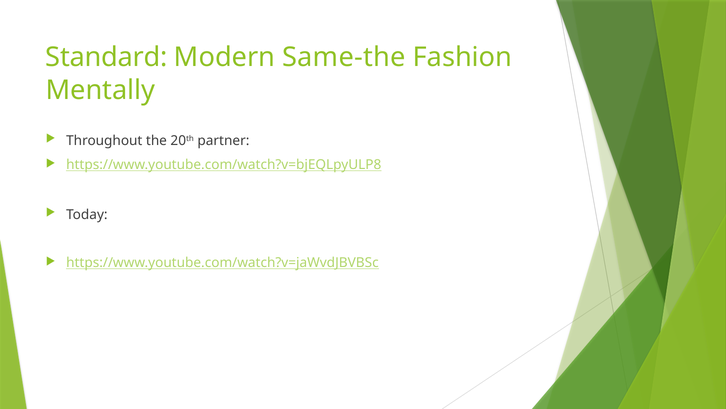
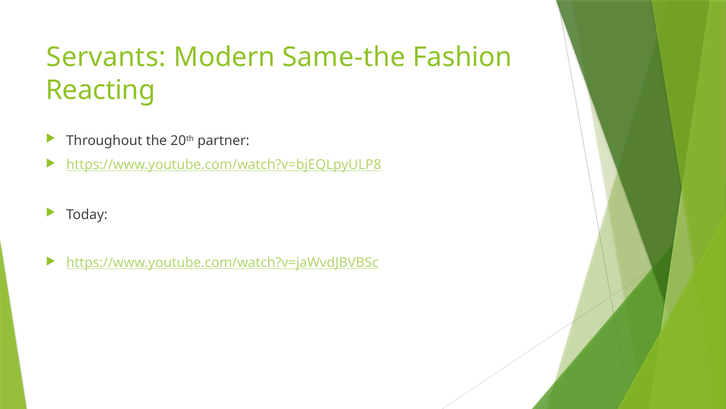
Standard: Standard -> Servants (106, 57)
Mentally: Mentally -> Reacting (101, 90)
